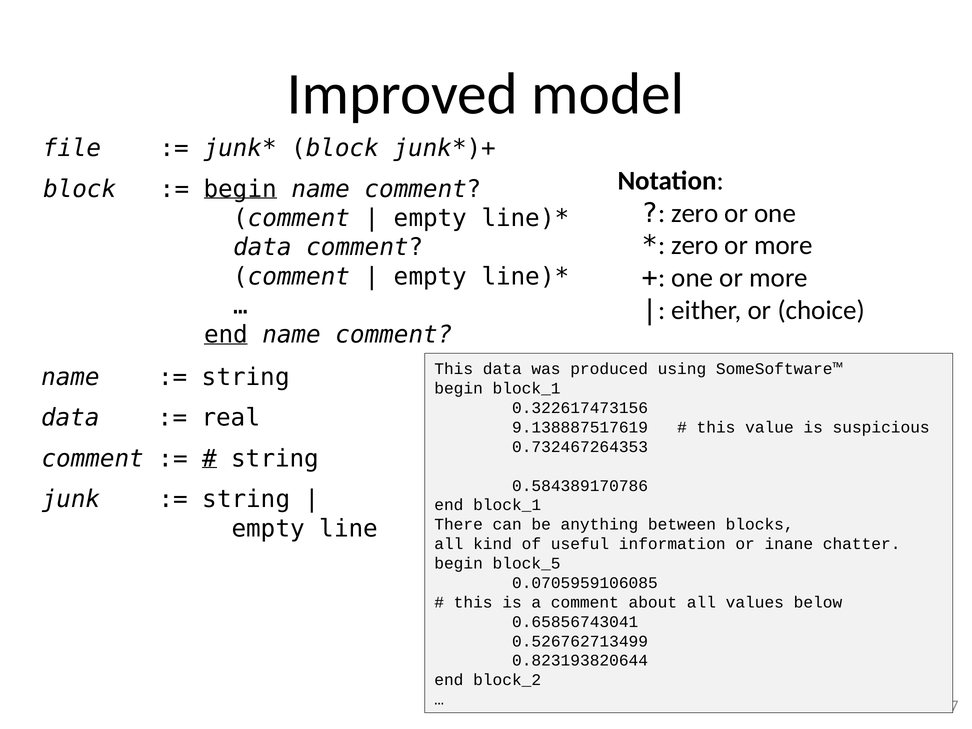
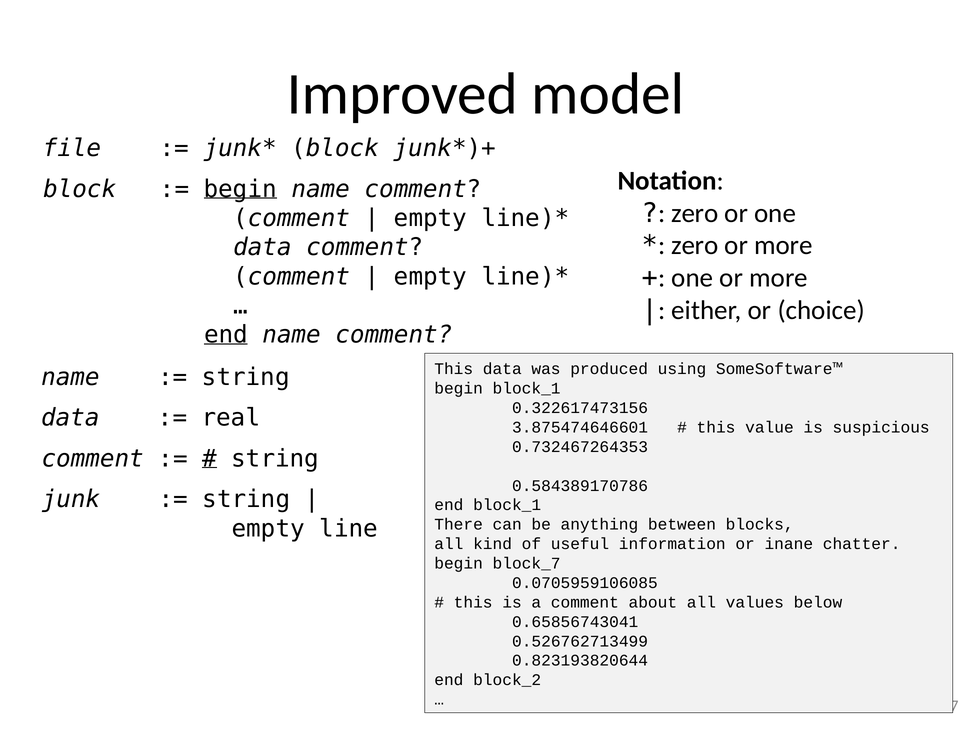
9.138887517619: 9.138887517619 -> 3.875474646601 (580, 427)
block_5: block_5 -> block_7 (527, 563)
